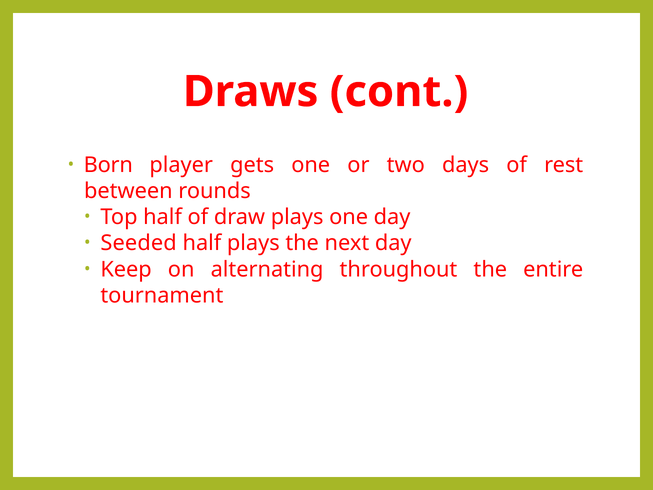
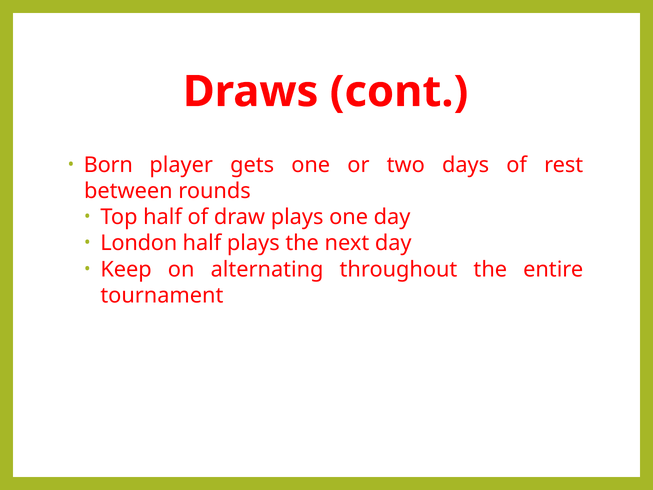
Seeded: Seeded -> London (139, 243)
